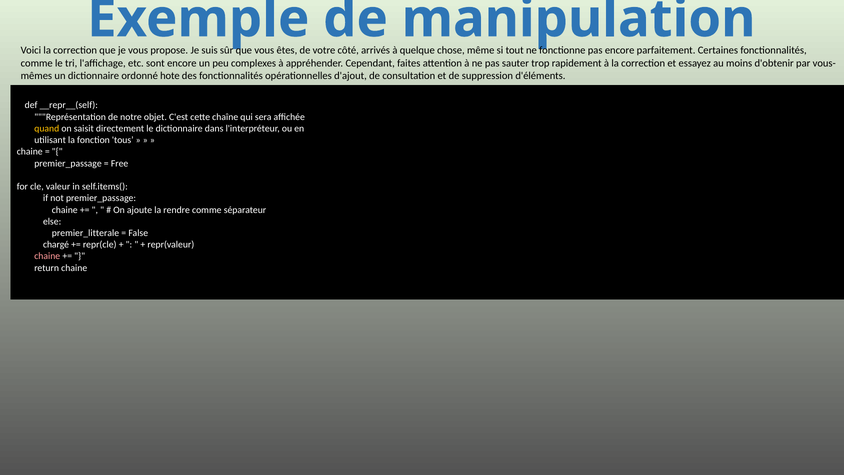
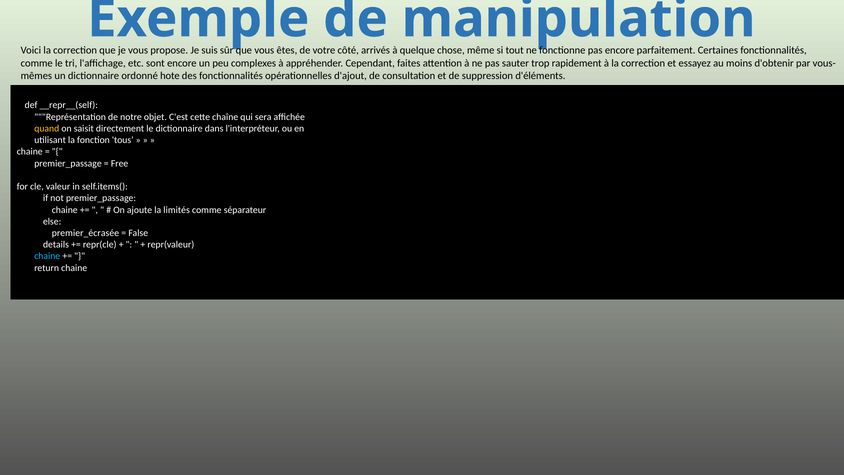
rendre: rendre -> limités (177, 210)
premier_litterale: premier_litterale -> premier_écrasée (85, 233)
chargé: chargé -> details (56, 245)
chaine colour: pink -> light blue (47, 256)
